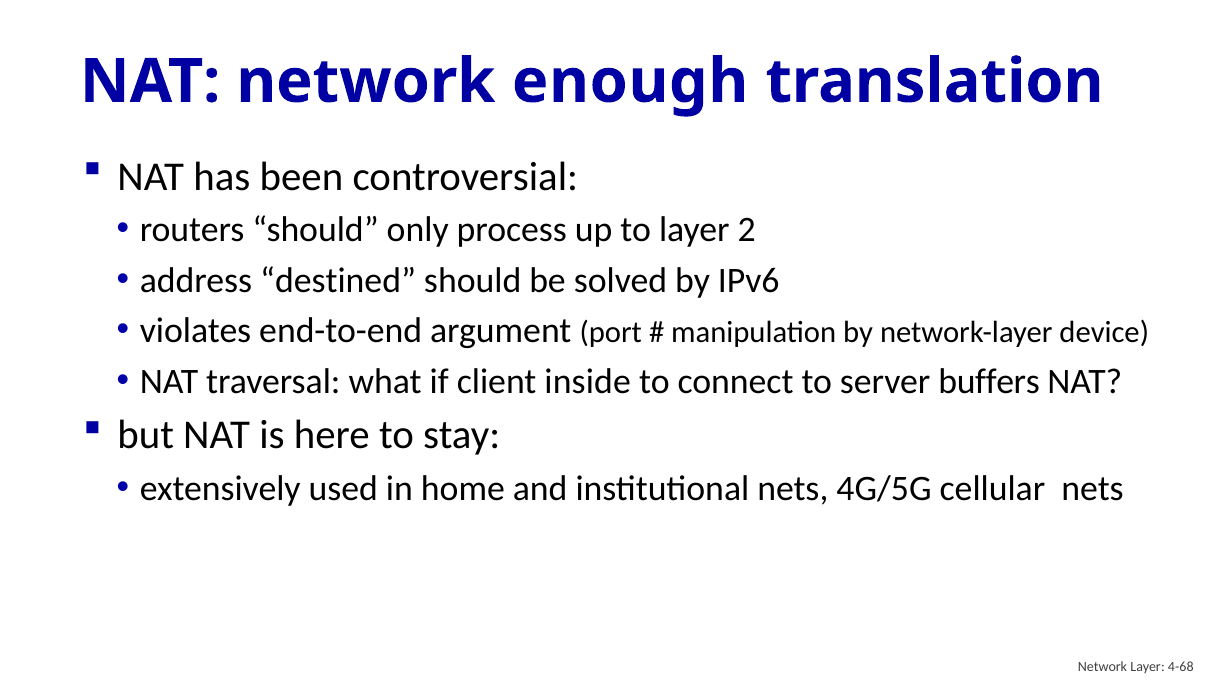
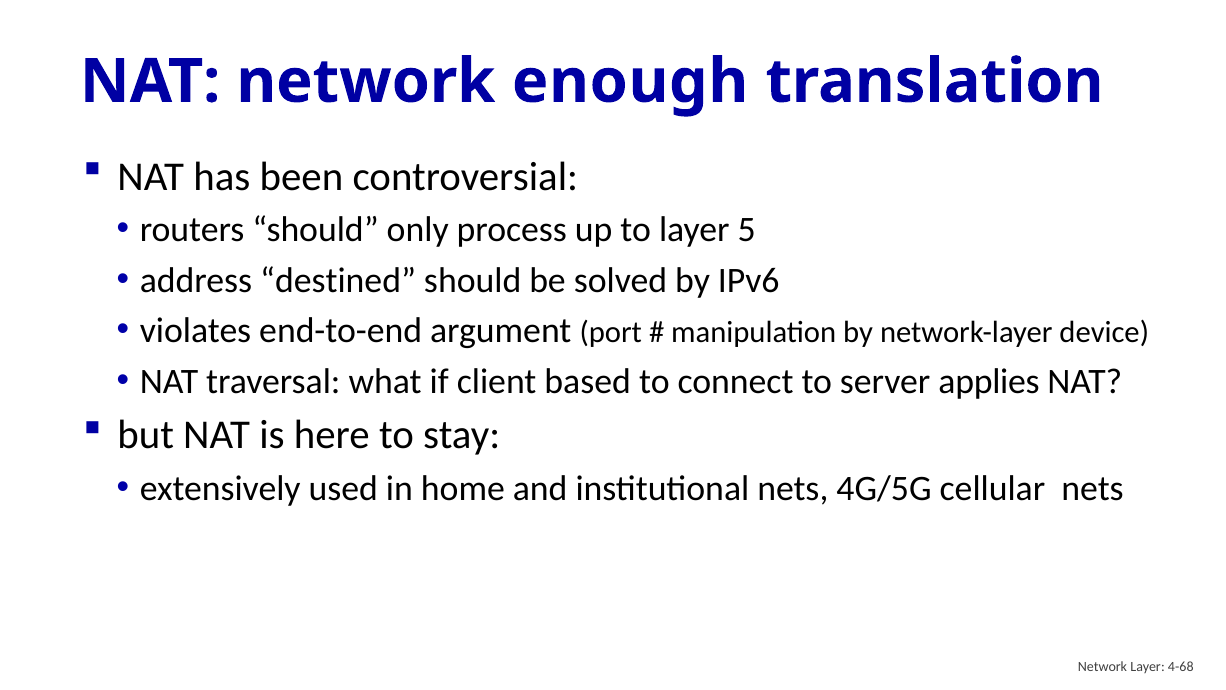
2: 2 -> 5 (747, 230)
inside: inside -> based (588, 381)
buffers: buffers -> applies (989, 381)
